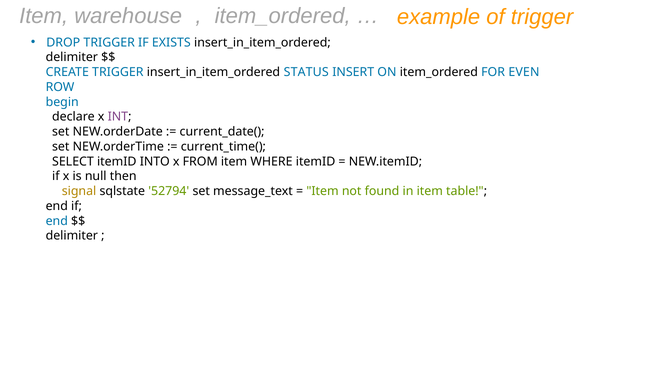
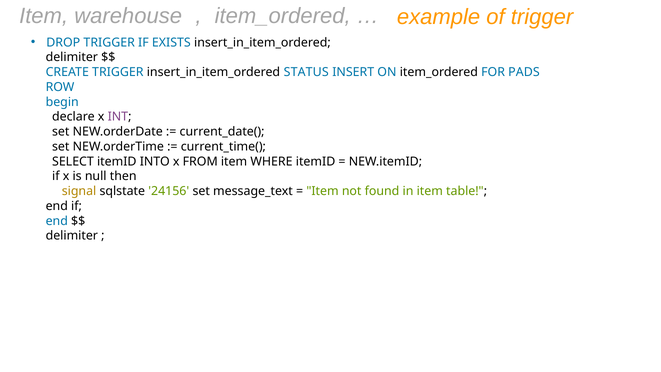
EVEN: EVEN -> PADS (524, 72)
52794: 52794 -> 24156 (169, 191)
